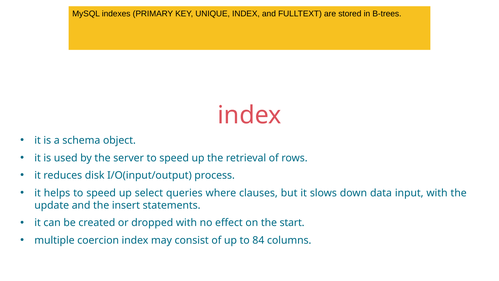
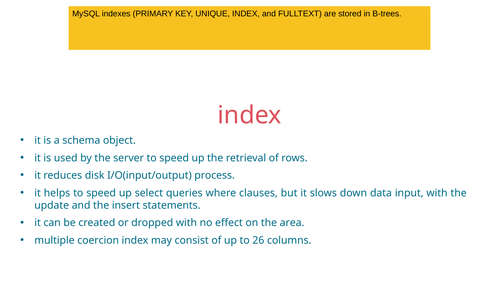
start: start -> area (292, 223)
84: 84 -> 26 (258, 240)
